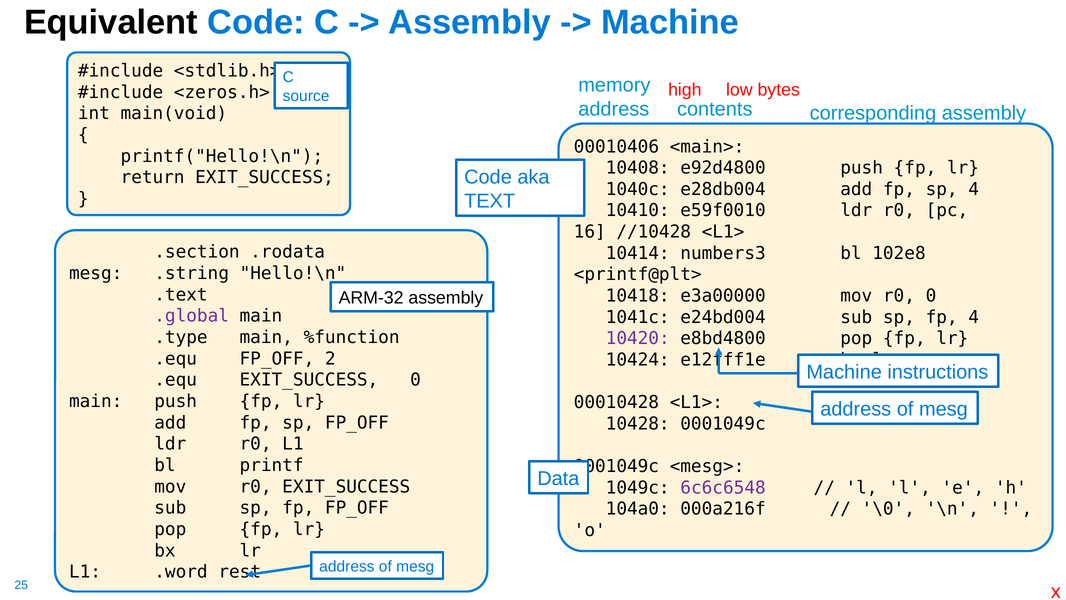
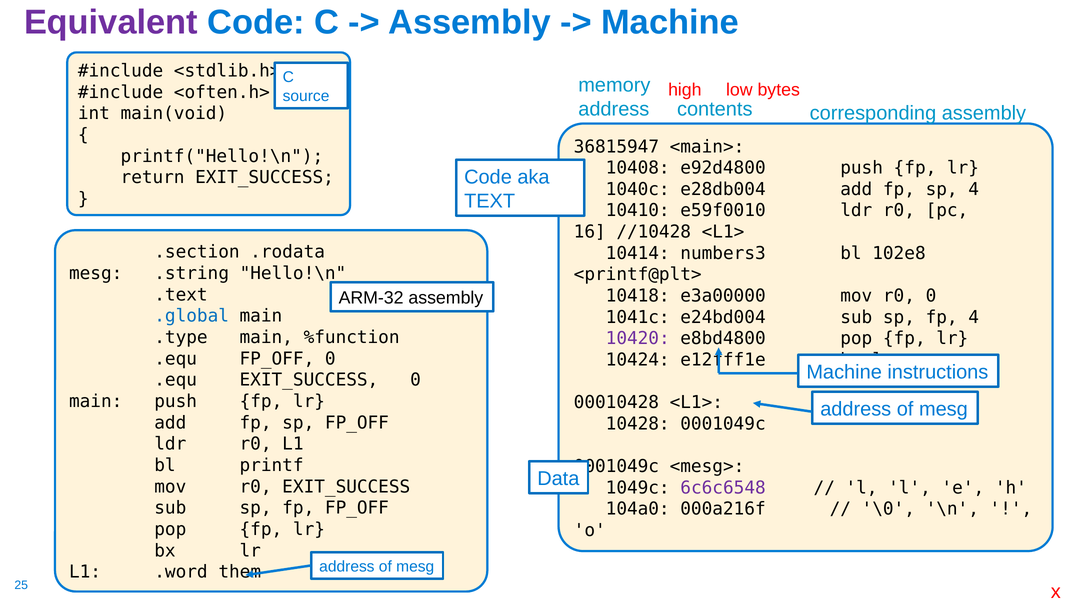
Equivalent colour: black -> purple (111, 22)
<zeros.h>: <zeros.h> -> <often.h> (222, 92)
00010406: 00010406 -> 36815947 (616, 147)
.global colour: purple -> blue (192, 316)
FP_OFF 2: 2 -> 0 (330, 359)
rest: rest -> them (240, 572)
